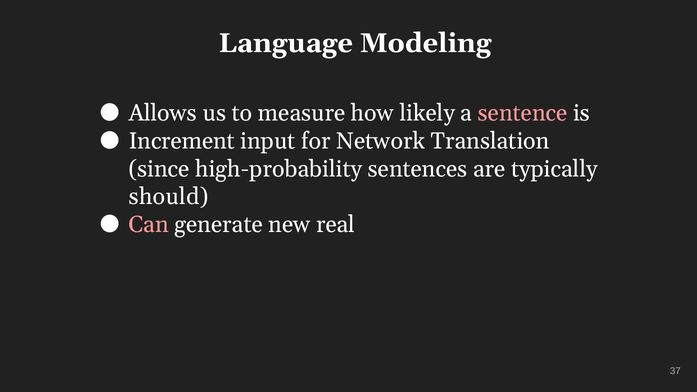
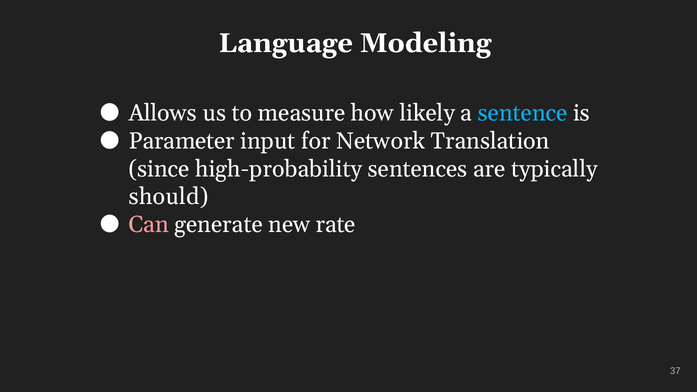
sentence colour: pink -> light blue (523, 113)
Increment: Increment -> Parameter (182, 141)
real: real -> rate (336, 225)
